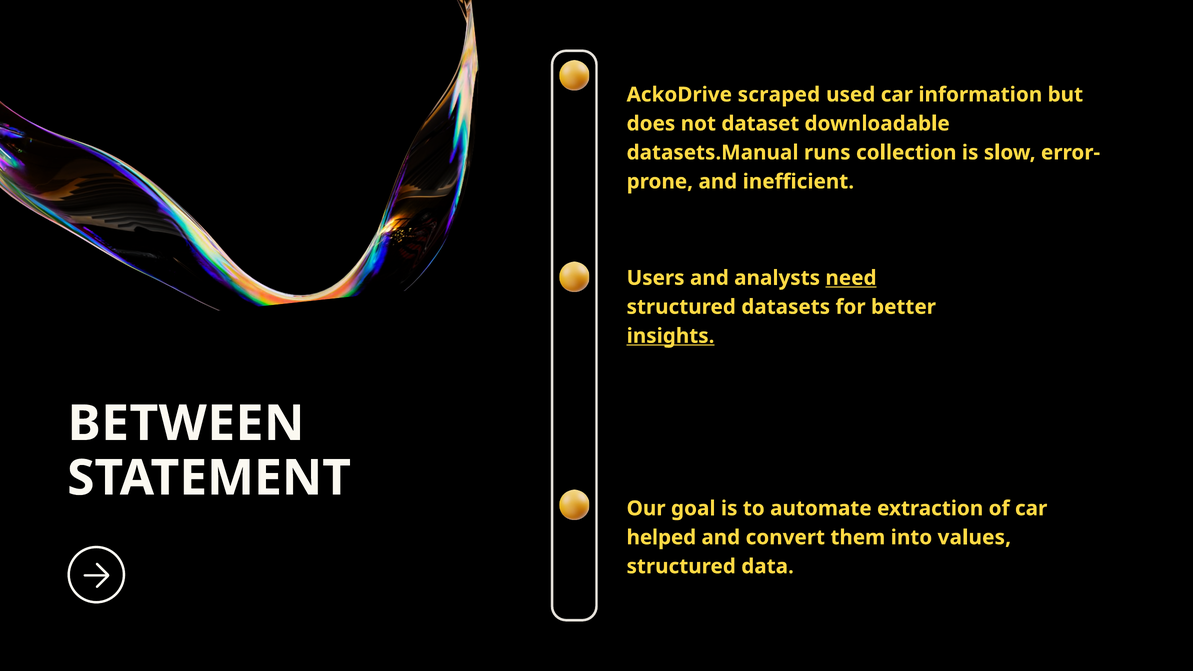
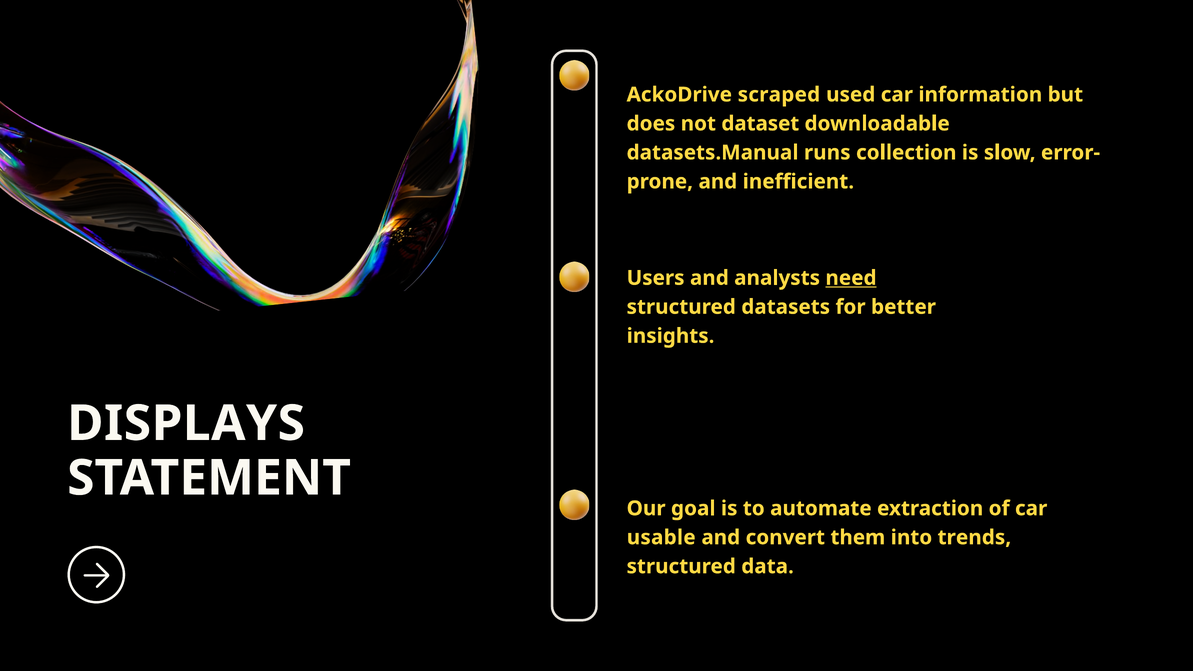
insights underline: present -> none (671, 336)
BETWEEN: BETWEEN -> DISPLAYS (186, 424)
helped: helped -> usable (661, 537)
values: values -> trends (974, 537)
